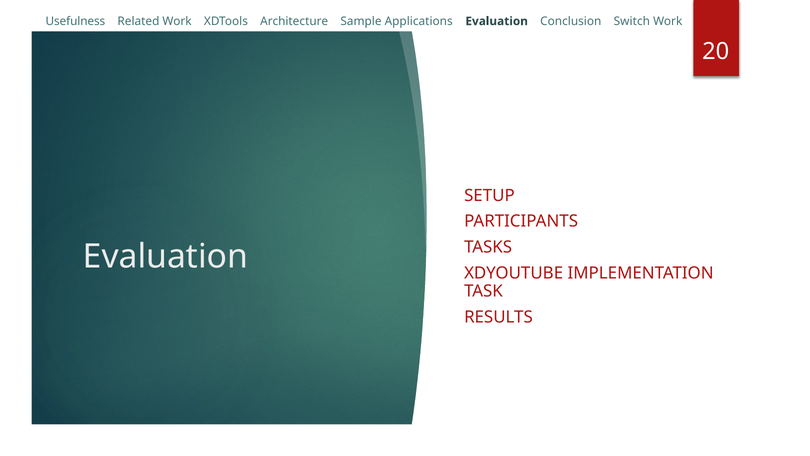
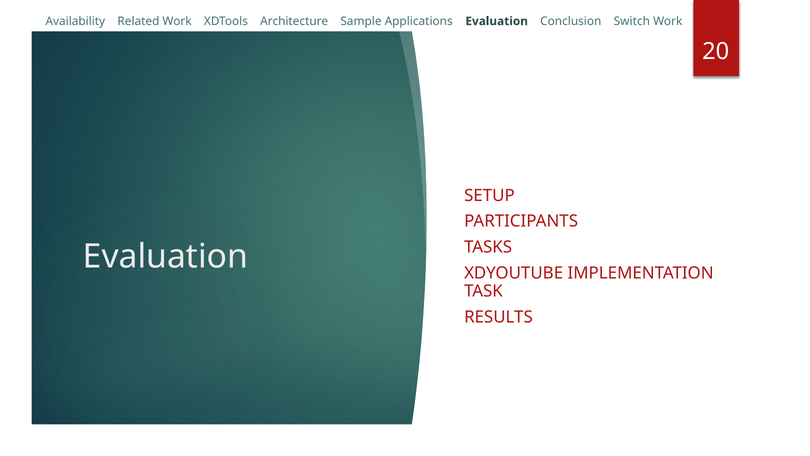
Usefulness: Usefulness -> Availability (75, 21)
